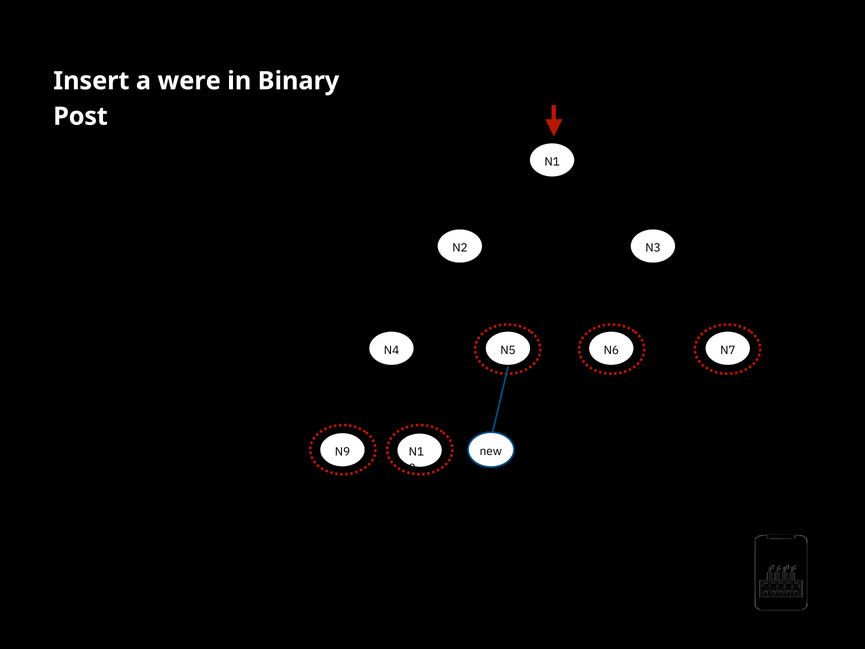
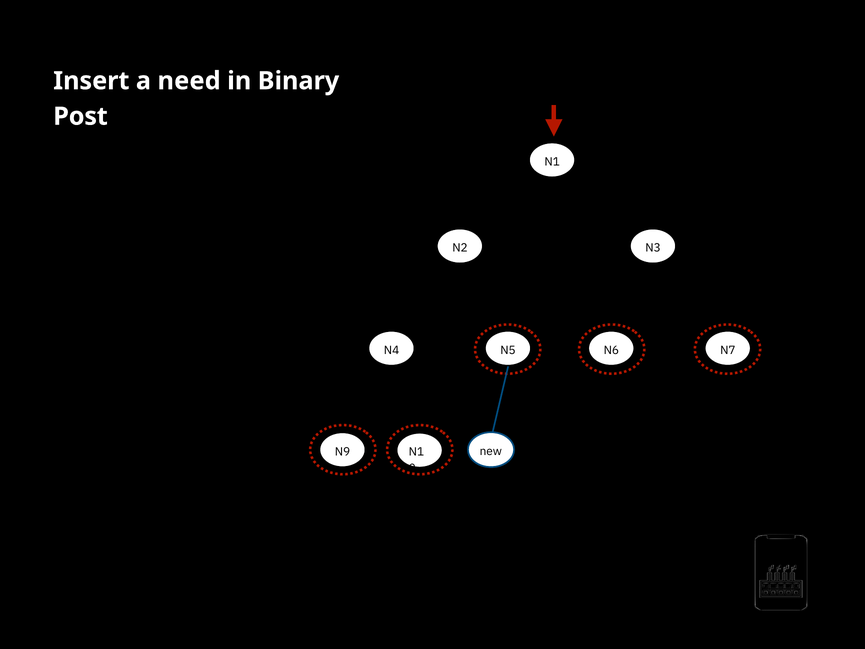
were: were -> need (189, 81)
